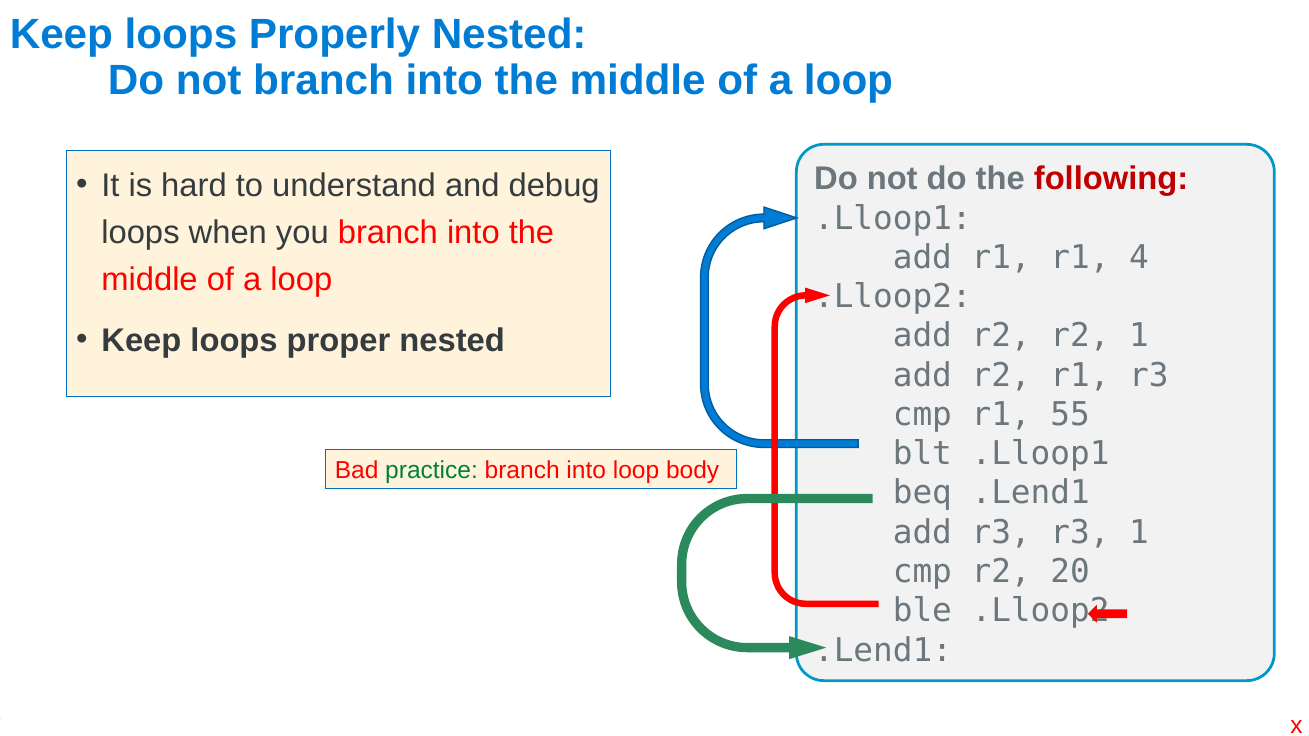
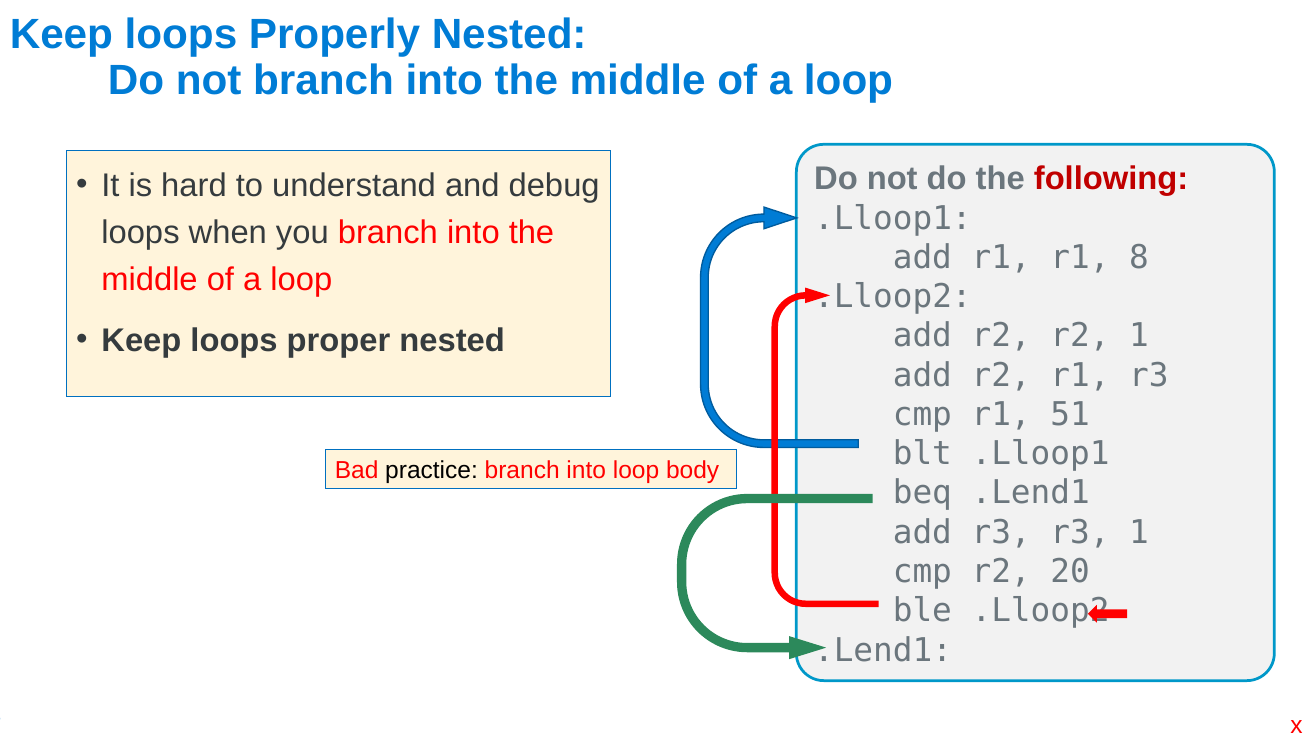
4: 4 -> 8 (1139, 258)
55: 55 -> 51 (1070, 415)
practice colour: green -> black (432, 471)
